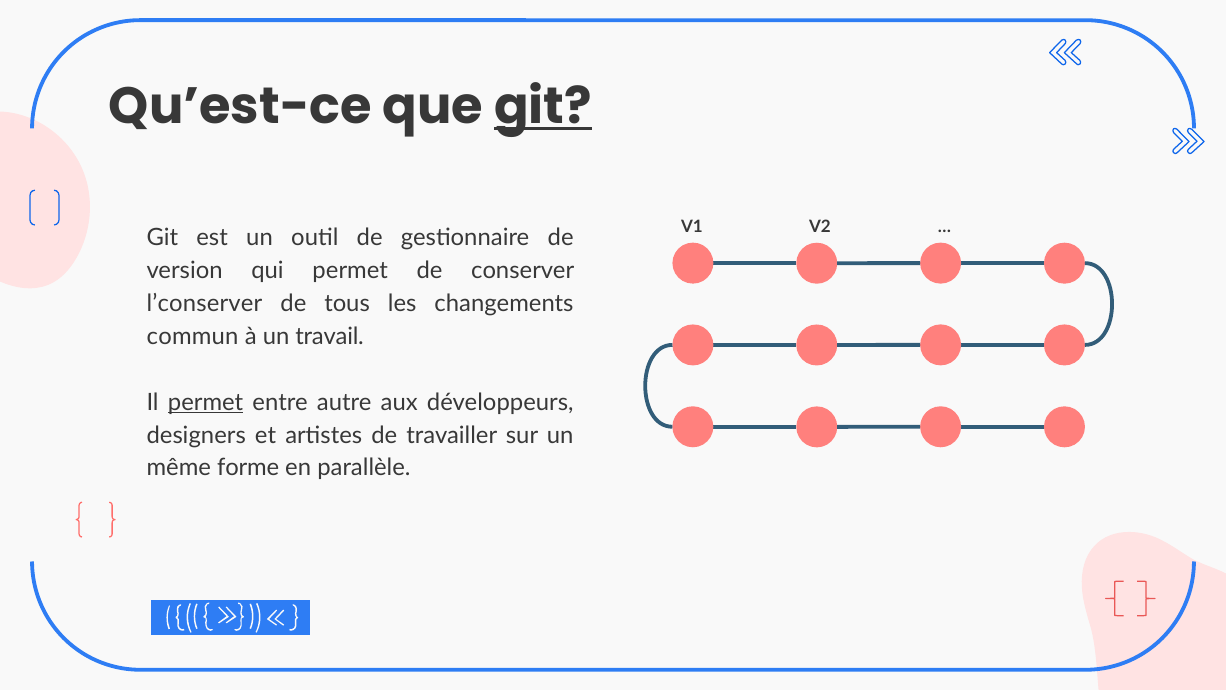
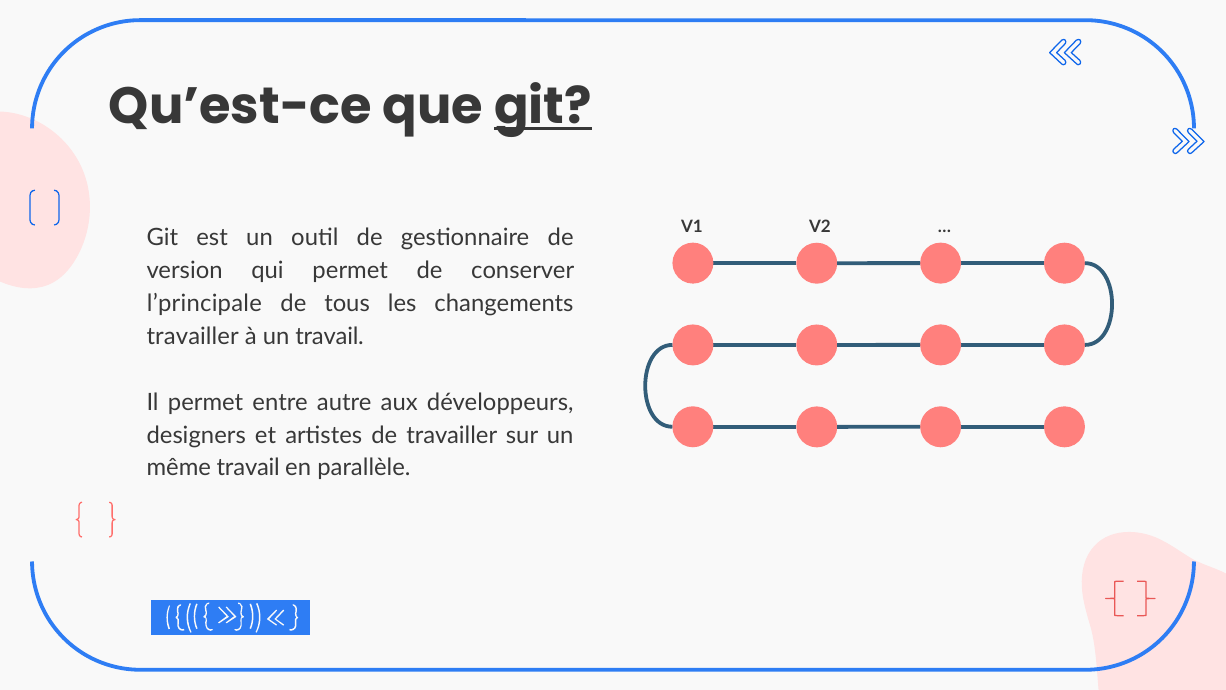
l’conserver: l’conserver -> l’principale (204, 304)
commun: commun -> travailler (193, 336)
permet underline: present -> none (206, 402)
même forme: forme -> travail (248, 468)
